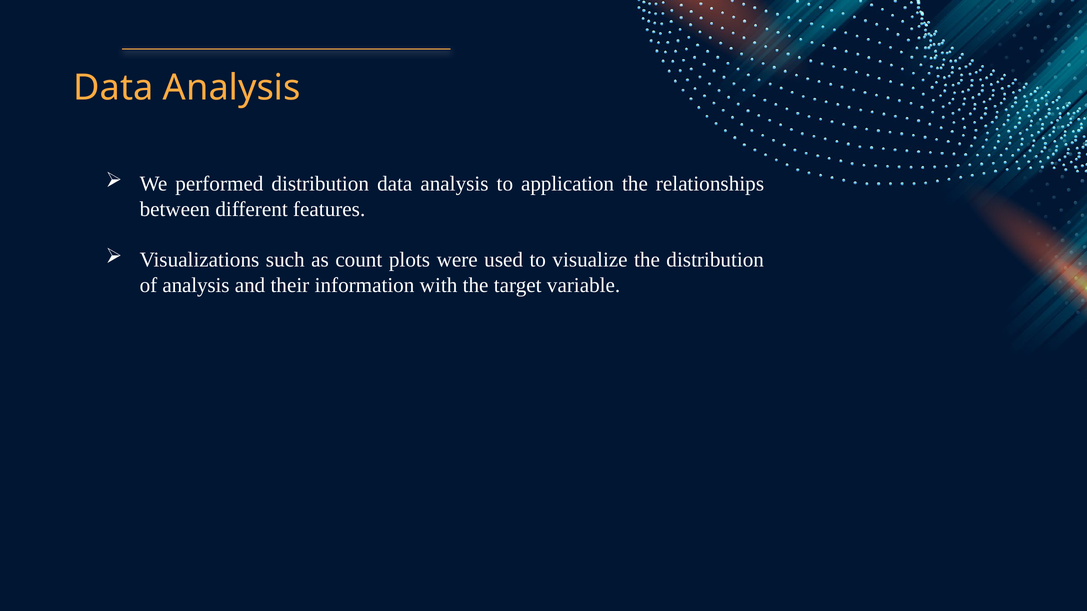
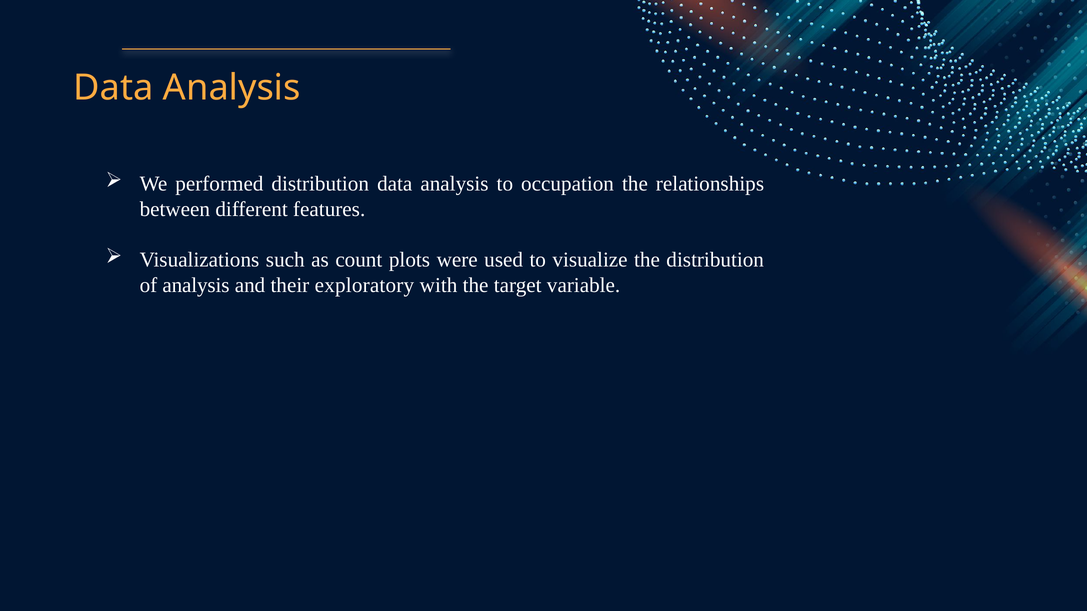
application: application -> occupation (568, 184)
information: information -> exploratory (364, 285)
